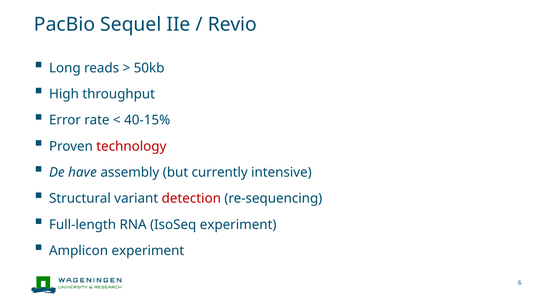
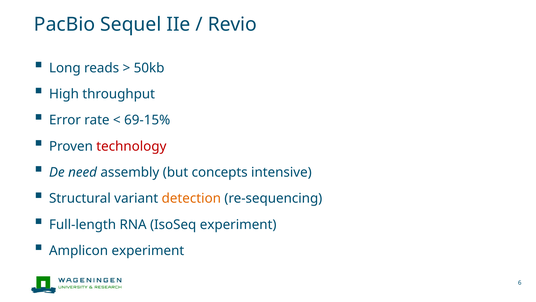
40-15%: 40-15% -> 69-15% (147, 120)
have: have -> need (83, 172)
currently: currently -> concepts (220, 172)
detection colour: red -> orange (191, 198)
